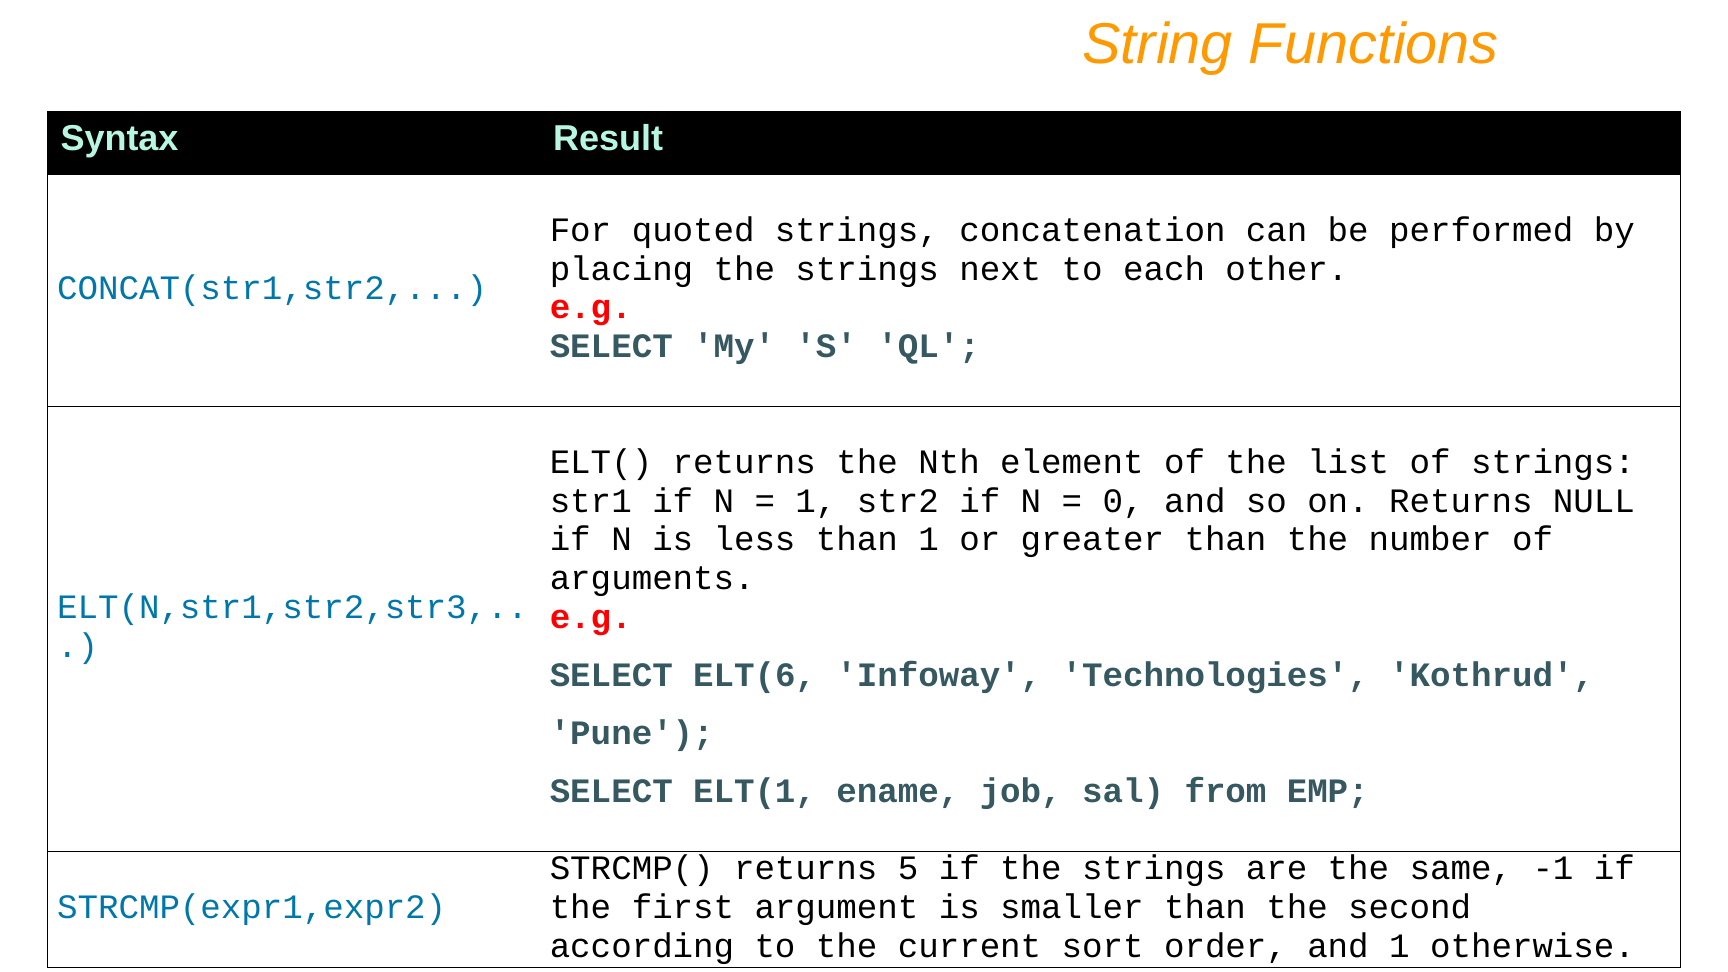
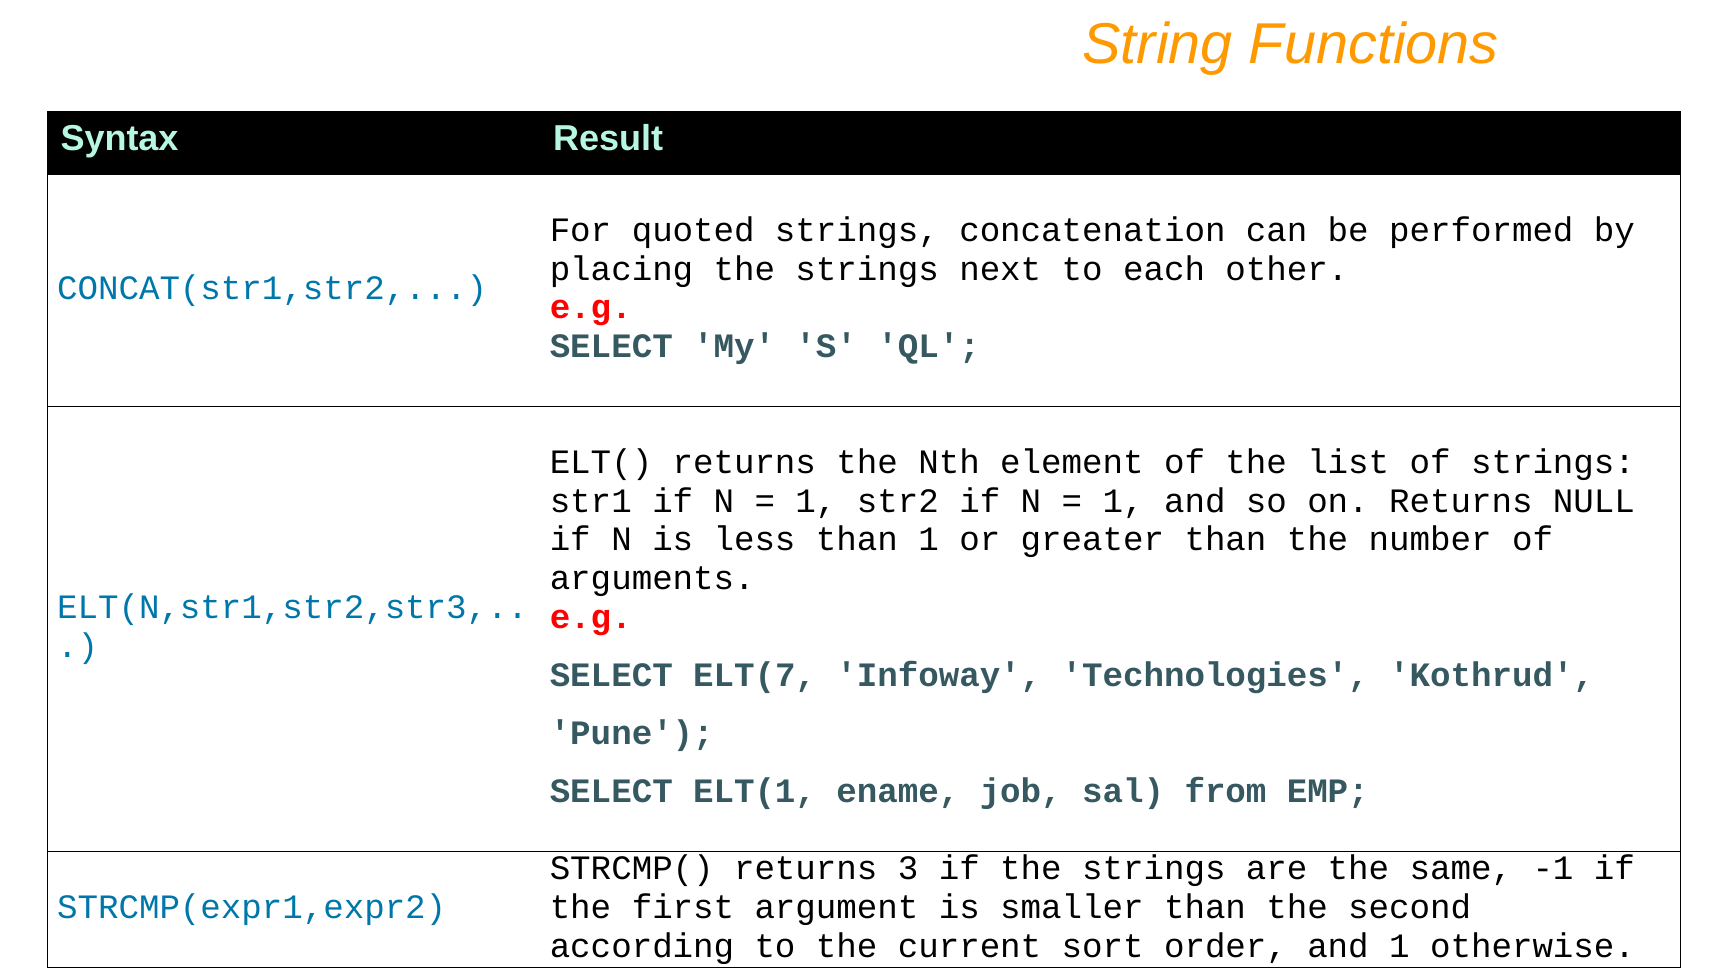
0: 0 -> 1 (1123, 501)
ELT(6: ELT(6 -> ELT(7 (755, 675)
5: 5 -> 3 (908, 868)
